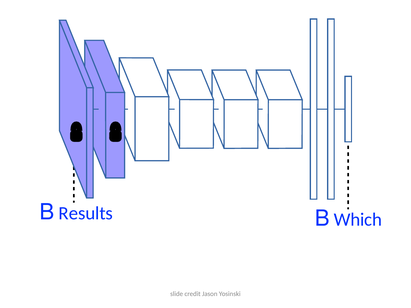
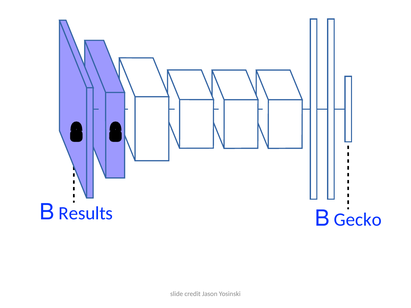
Which: Which -> Gecko (358, 220)
